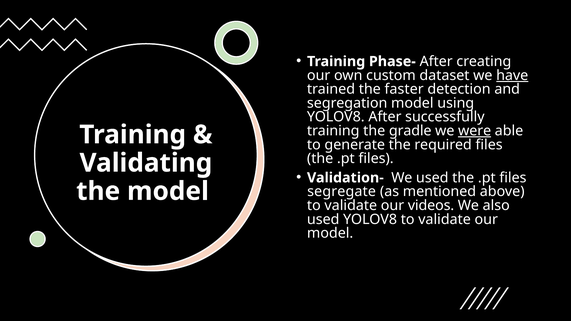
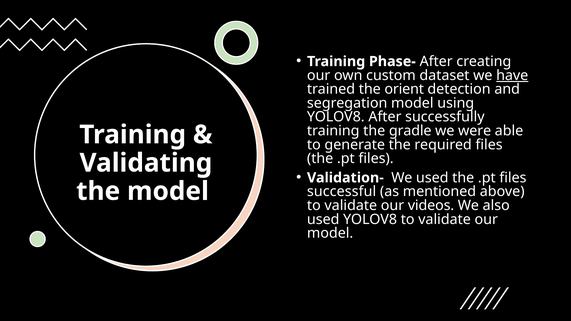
faster: faster -> orient (404, 89)
were underline: present -> none (475, 131)
segregate: segregate -> successful (342, 192)
